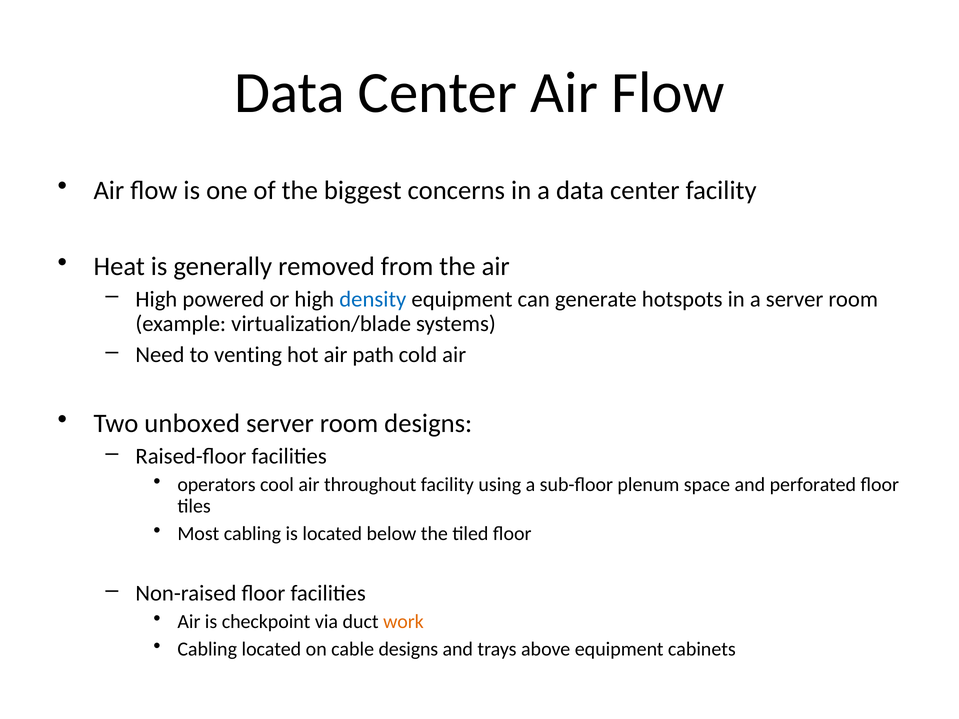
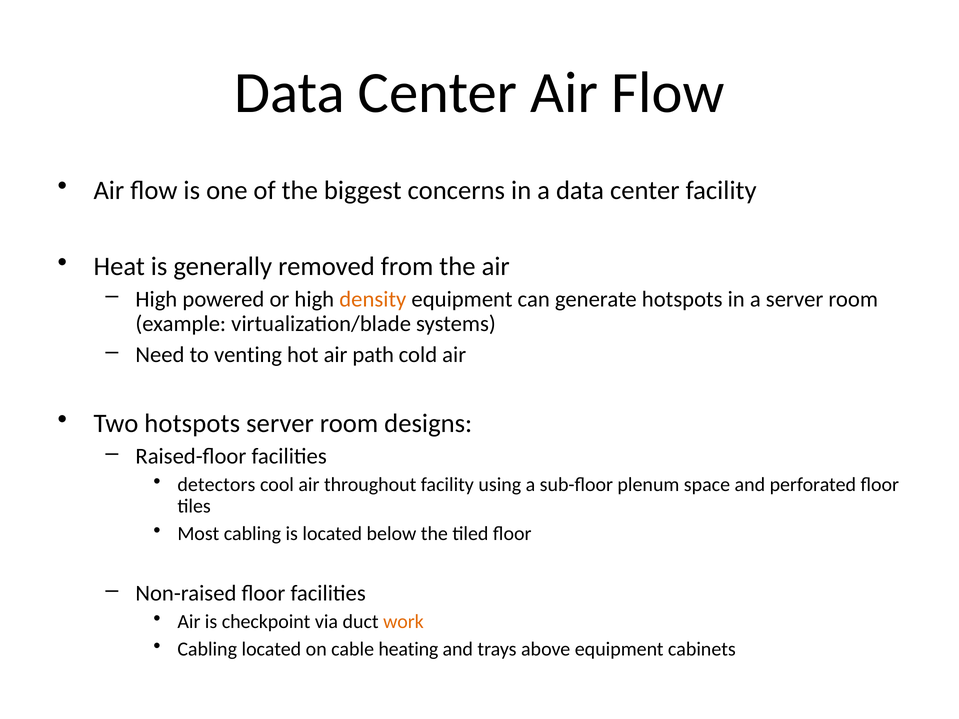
density colour: blue -> orange (373, 299)
Two unboxed: unboxed -> hotspots (192, 424)
operators: operators -> detectors (216, 485)
cable designs: designs -> heating (408, 649)
